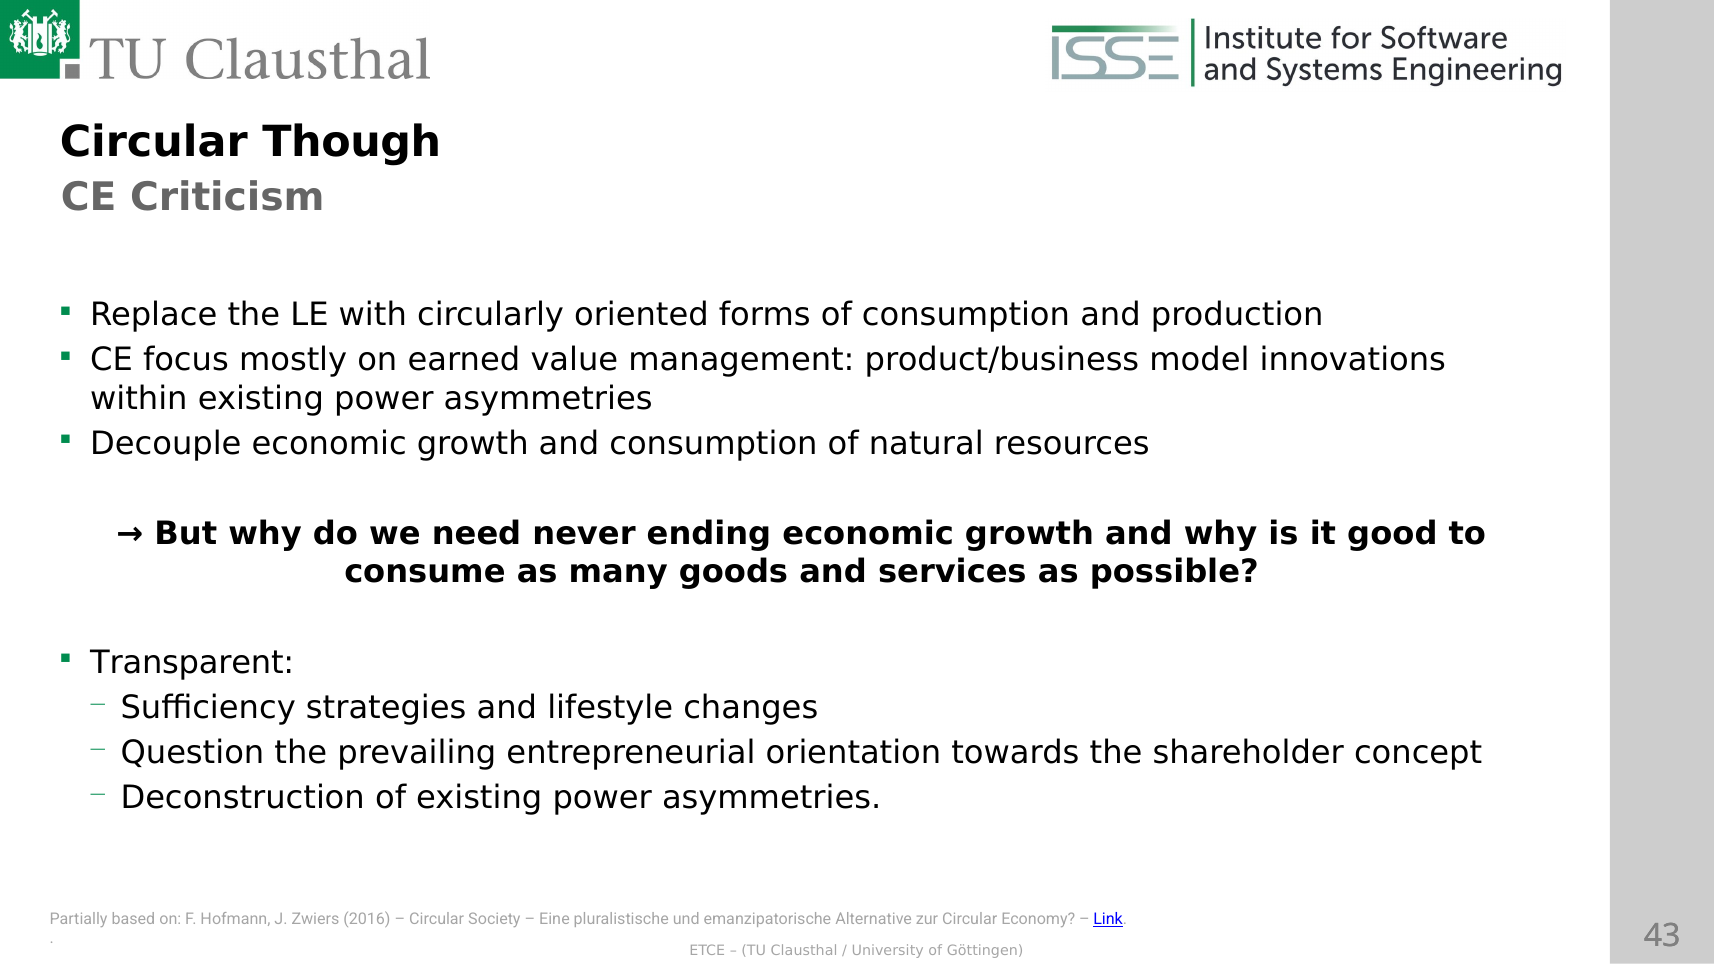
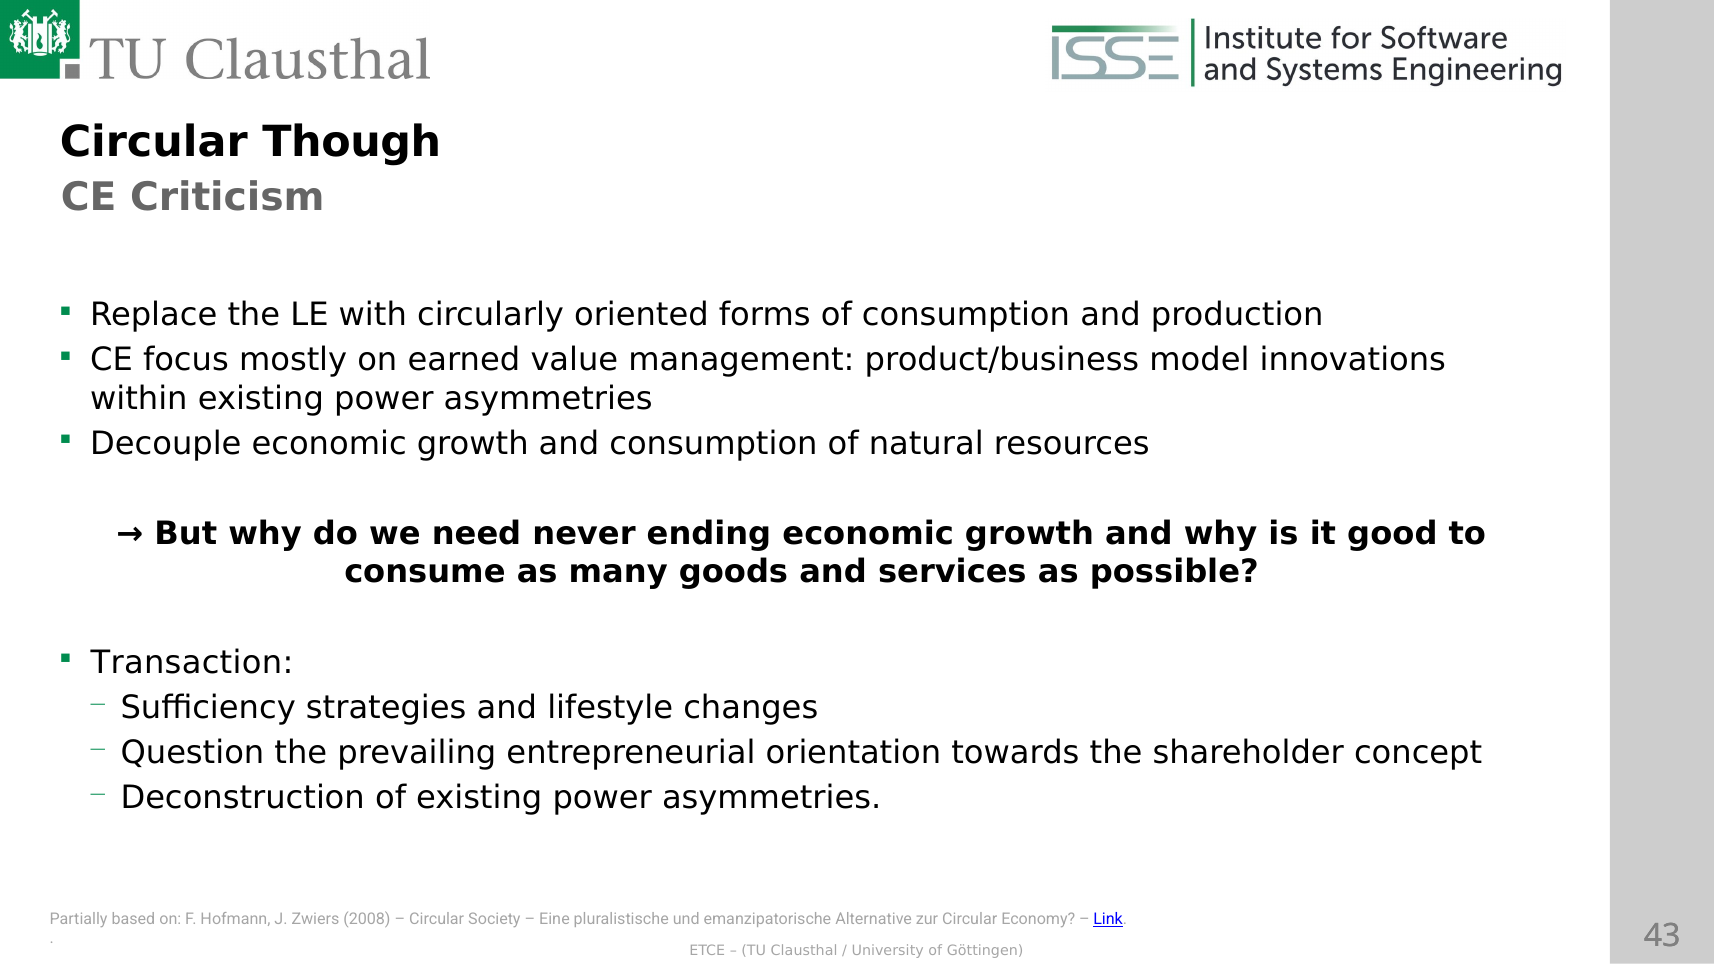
Transparent: Transparent -> Transaction (192, 662)
2016: 2016 -> 2008 (367, 919)
